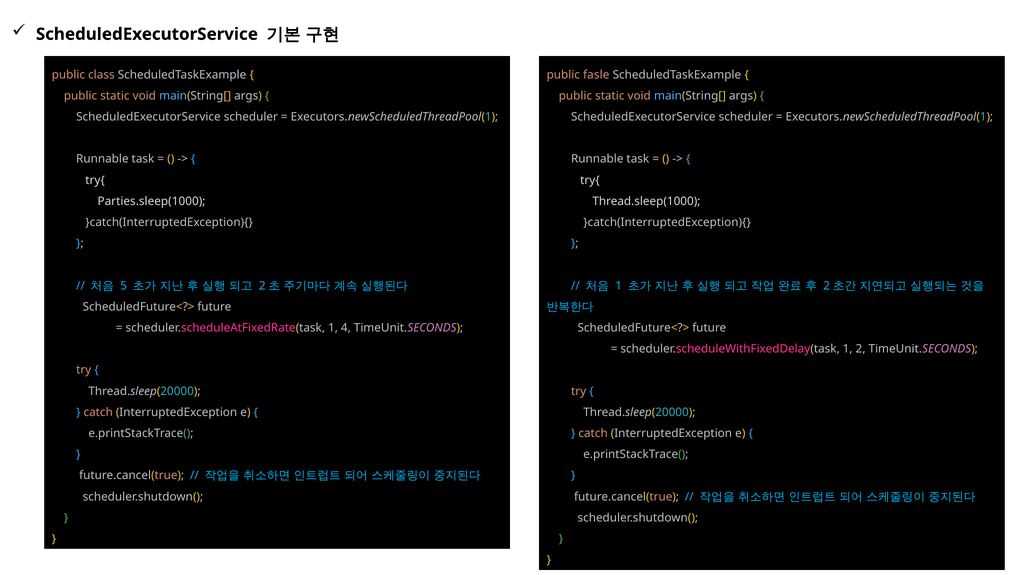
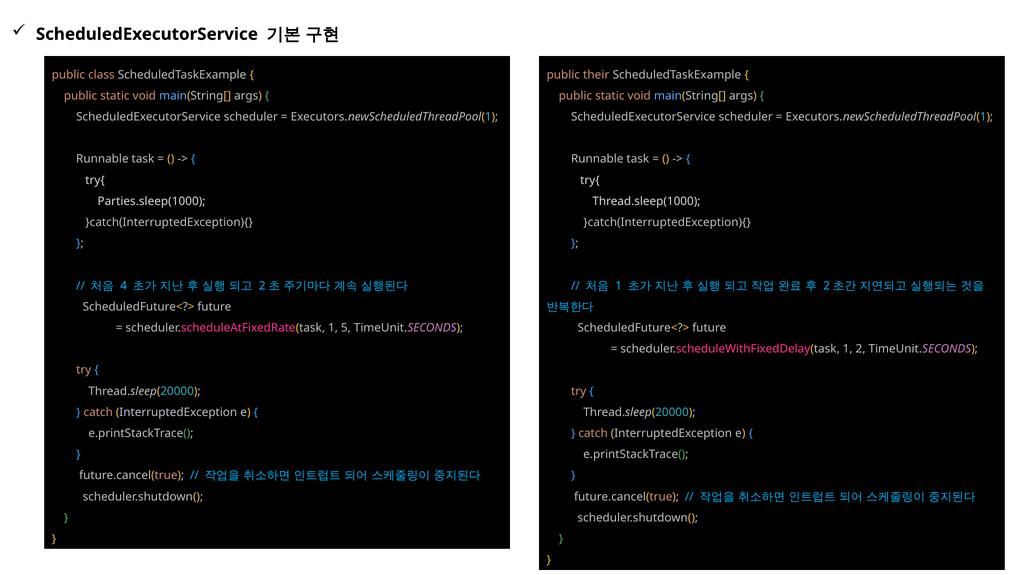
fasle: fasle -> their (596, 75)
5: 5 -> 4 (124, 286)
4: 4 -> 5 (346, 328)
